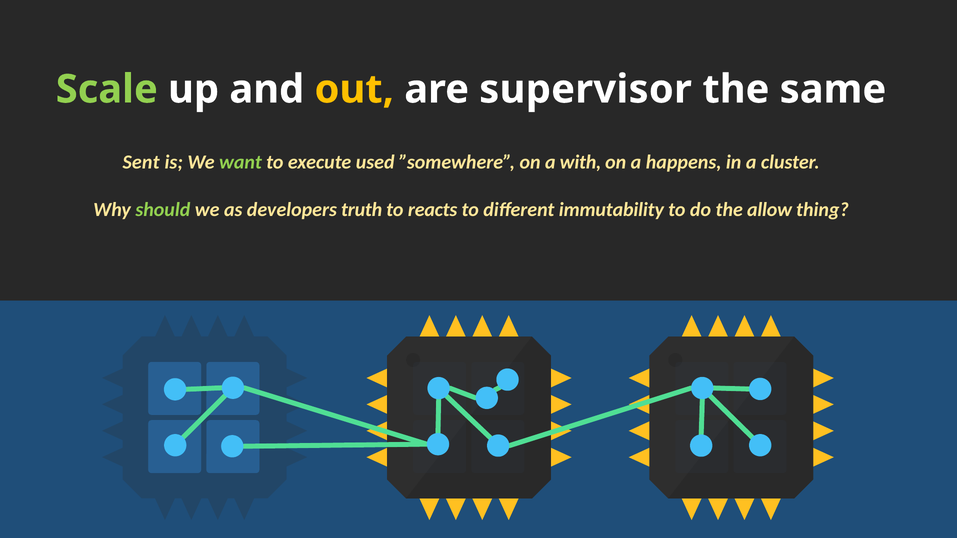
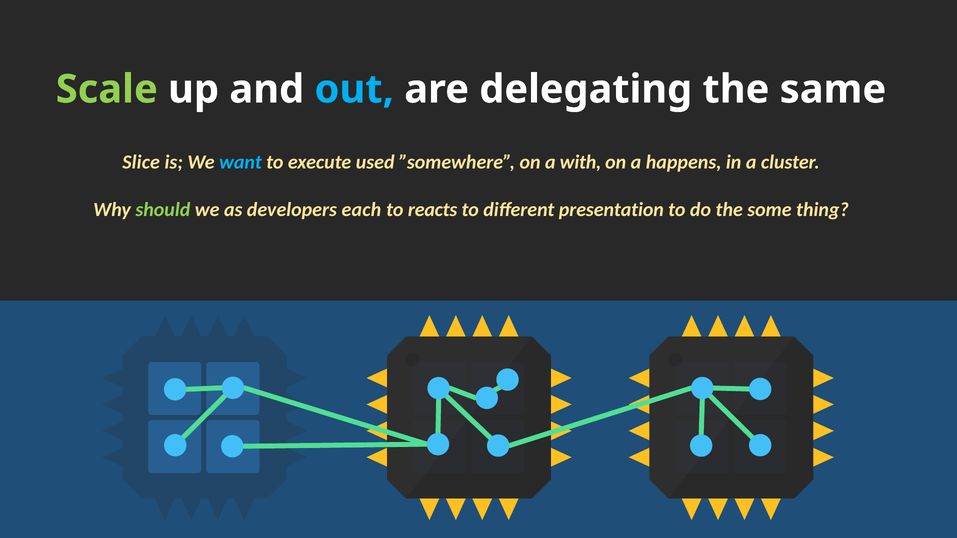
out colour: yellow -> light blue (354, 89)
supervisor: supervisor -> delegating (586, 89)
Sent: Sent -> Slice (141, 162)
want colour: light green -> light blue (240, 162)
truth: truth -> each (361, 210)
immutability: immutability -> presentation (611, 210)
allow: allow -> some (769, 210)
